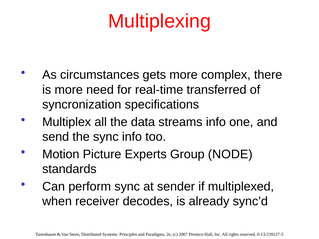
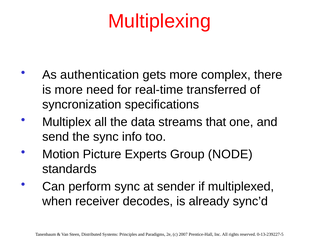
circumstances: circumstances -> authentication (100, 75)
streams info: info -> that (216, 122)
